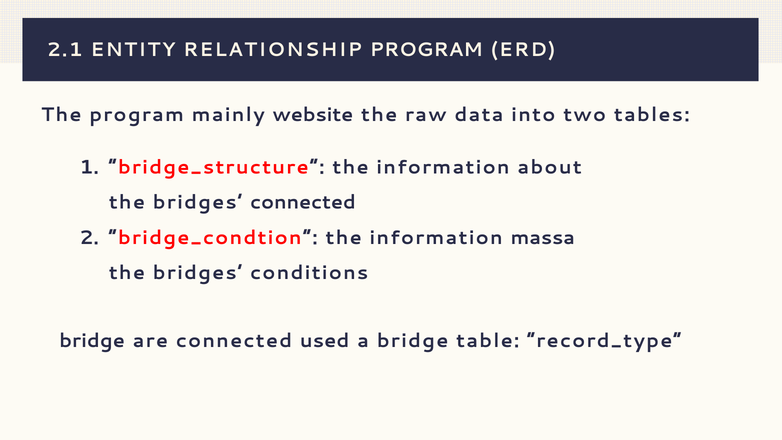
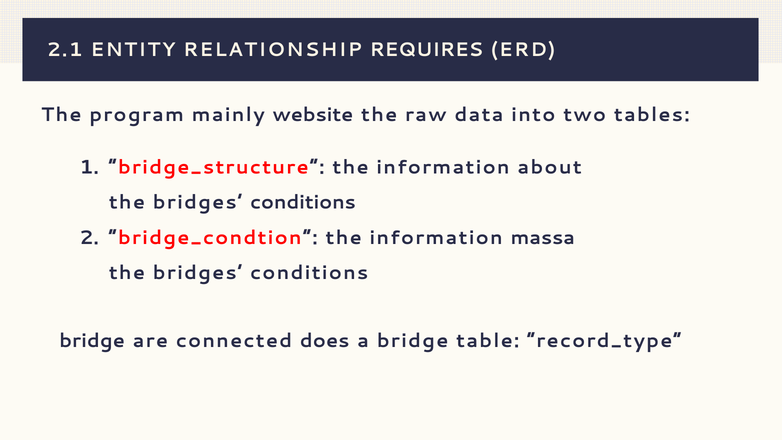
RELATIONSHIP PROGRAM: PROGRAM -> REQUIRES (426, 50)
connected: connected -> conditions (303, 202)
used: used -> does (325, 340)
